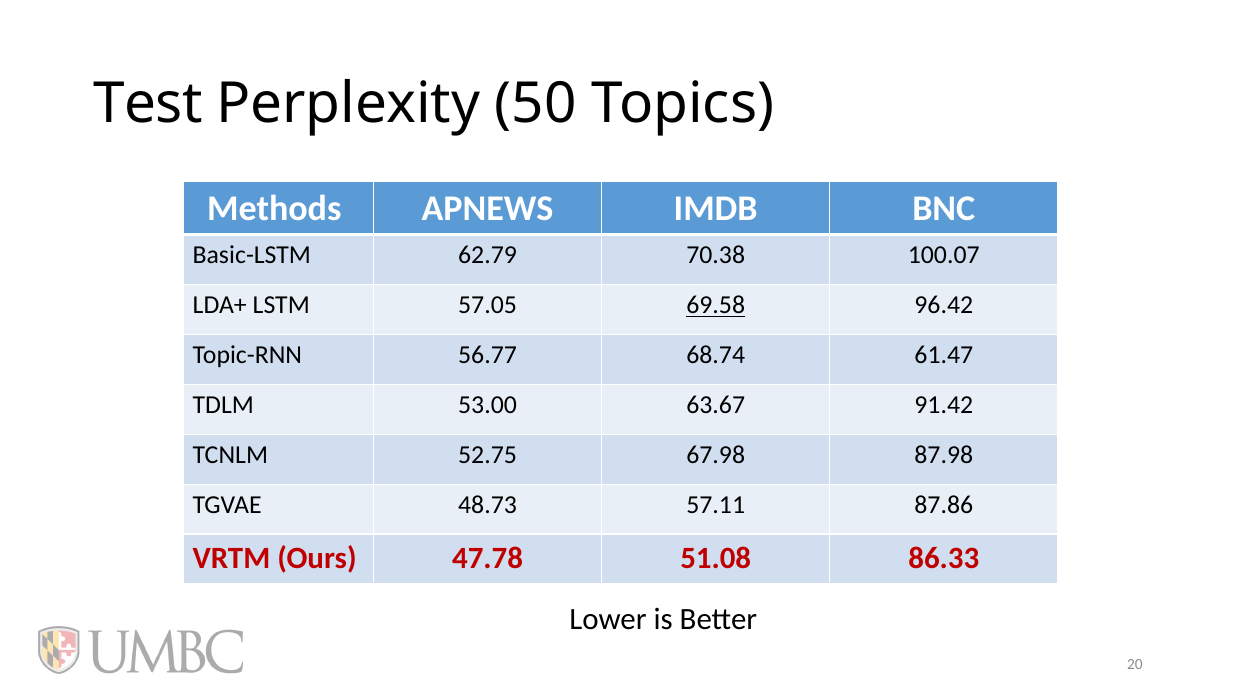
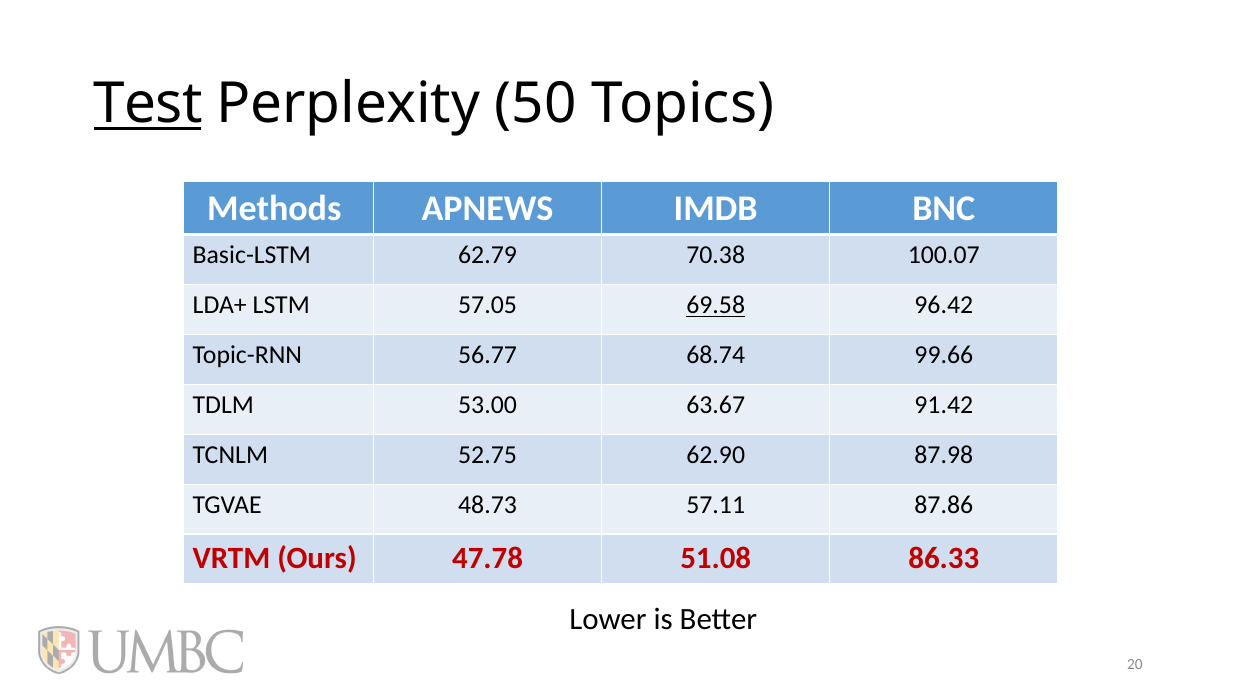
Test underline: none -> present (148, 104)
61.47: 61.47 -> 99.66 (944, 355)
67.98: 67.98 -> 62.90 (716, 455)
